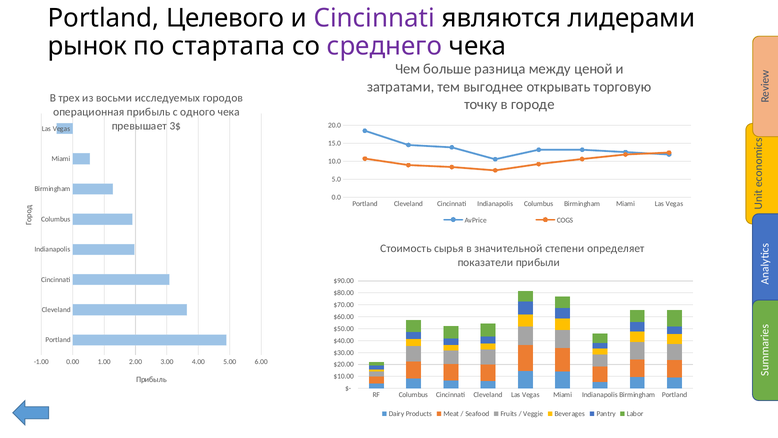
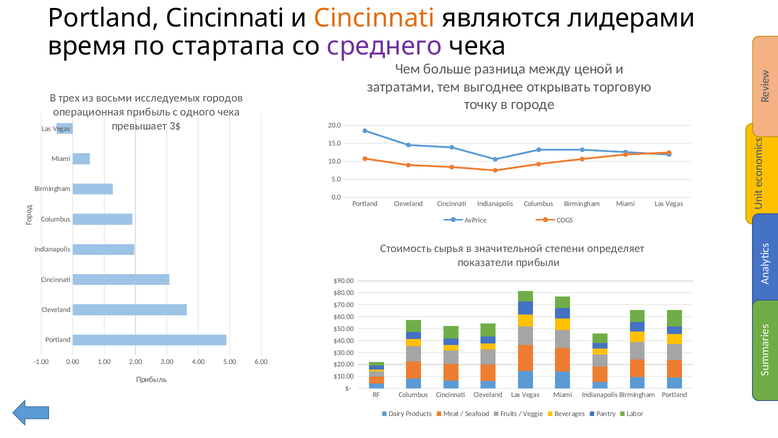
Portland Целевого: Целевого -> Cincinnati (225, 18)
Cincinnati colour: purple -> orange (374, 18)
рынок: рынок -> время (87, 46)
